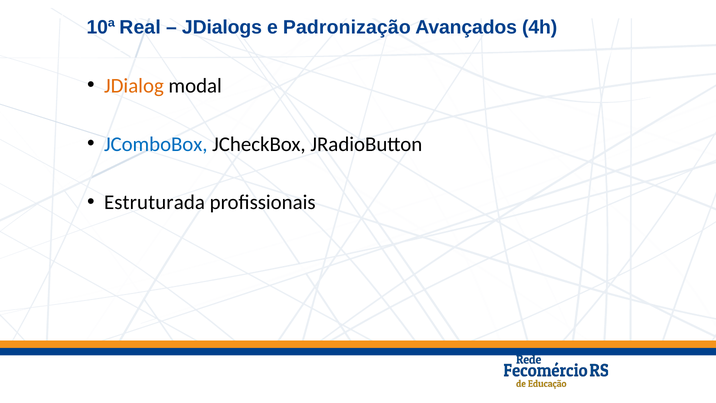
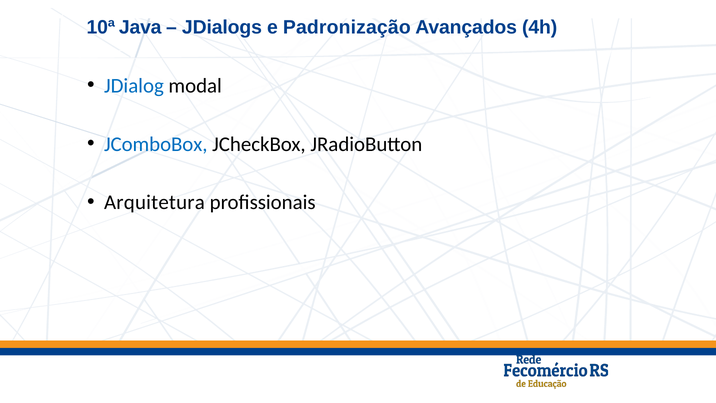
Real: Real -> Java (140, 27)
JDialog colour: orange -> blue (134, 86)
Estruturada: Estruturada -> Arquitetura (154, 202)
